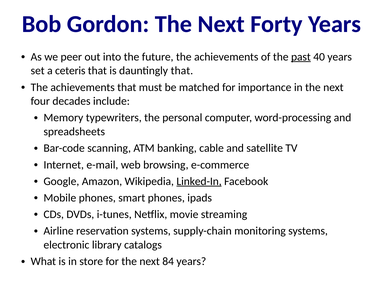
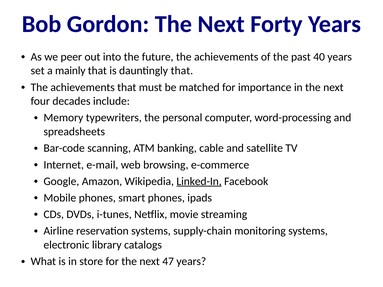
past underline: present -> none (301, 57)
ceteris: ceteris -> mainly (70, 71)
84: 84 -> 47 (168, 262)
